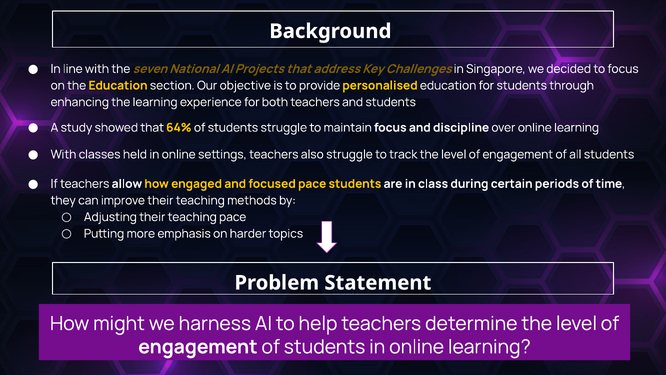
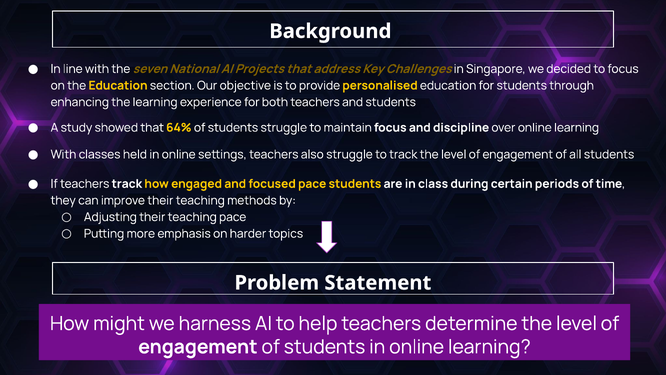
teachers allow: allow -> track (127, 184)
